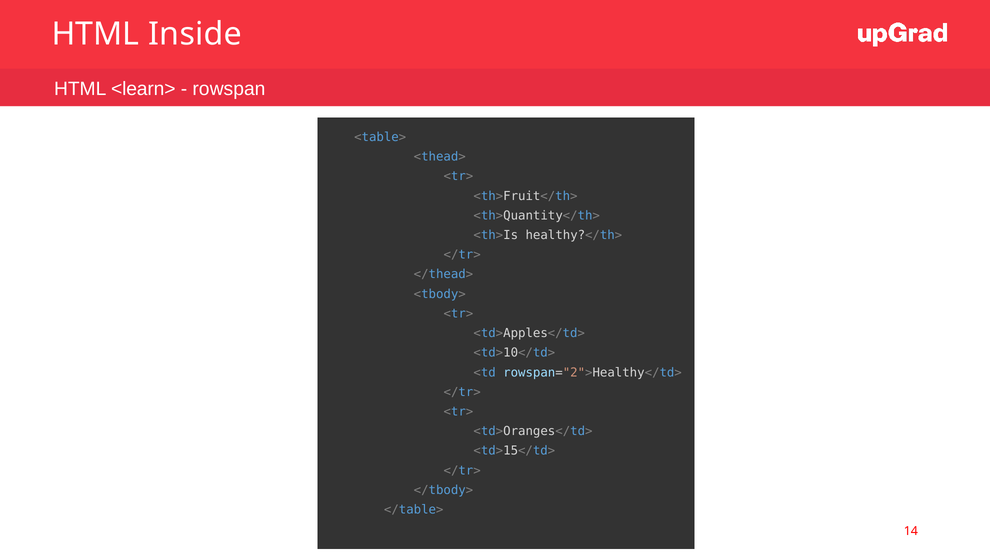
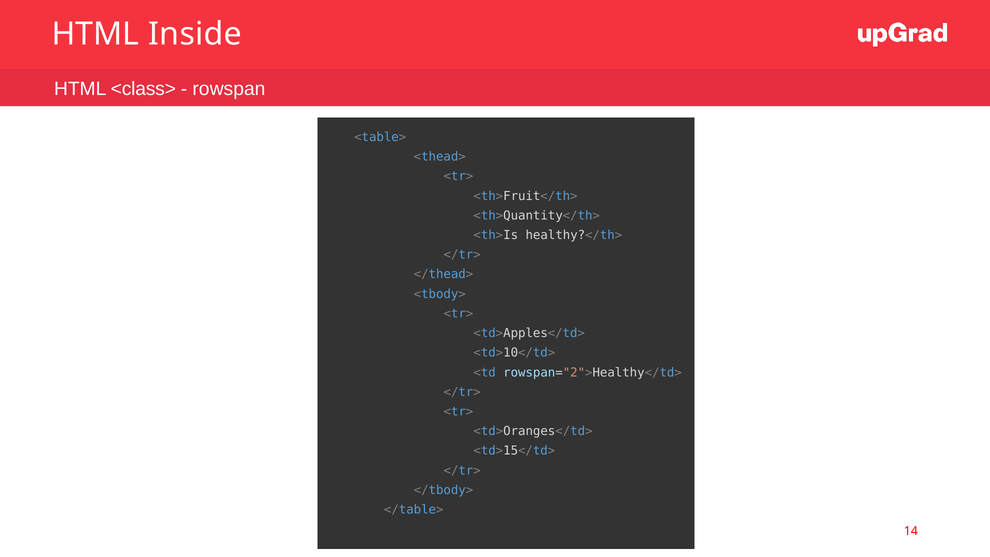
<learn>: <learn> -> <class> (143, 89)
